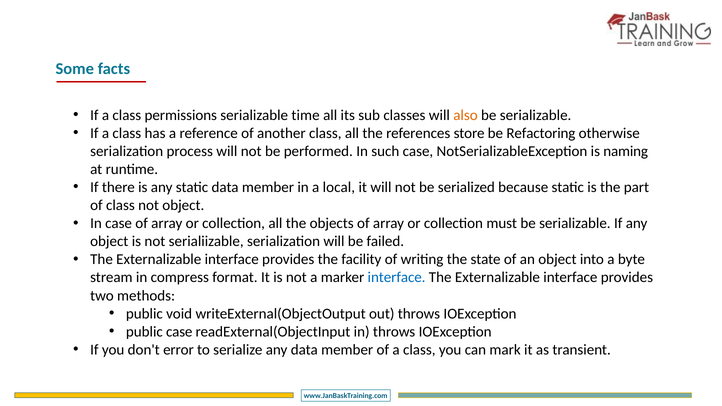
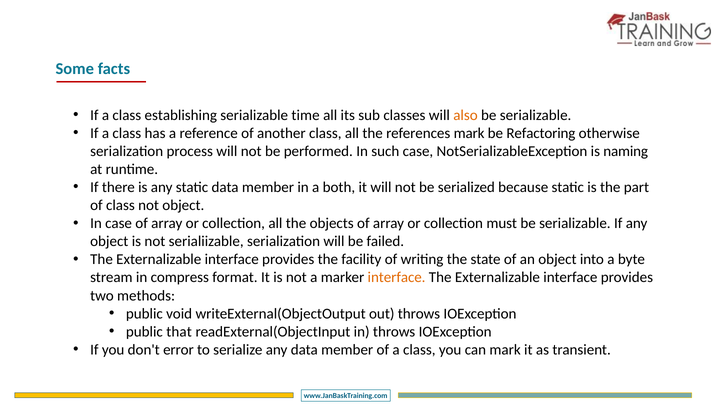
permissions: permissions -> establishing (181, 115)
references store: store -> mark (469, 133)
local: local -> both (339, 187)
interface colour: blue -> orange (397, 278)
public case: case -> that (179, 332)
